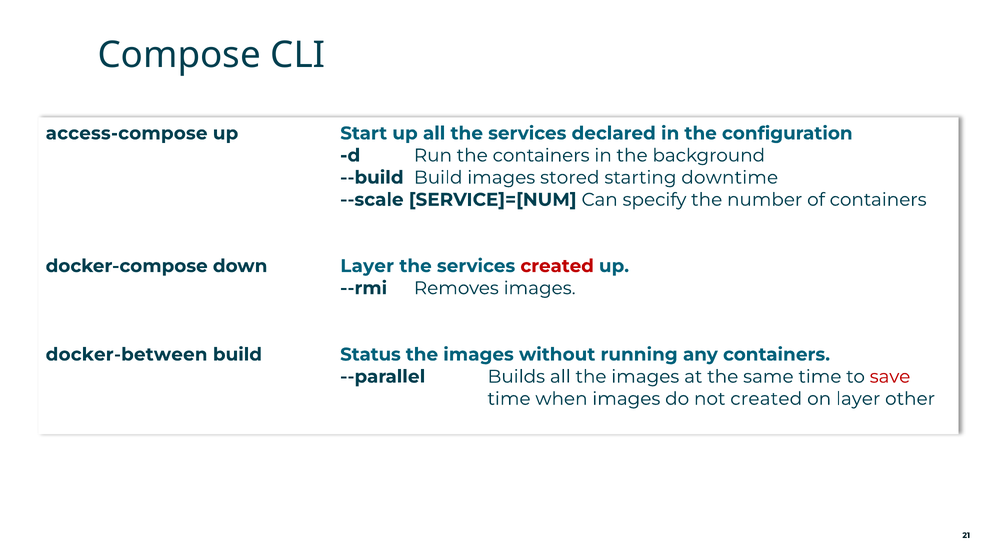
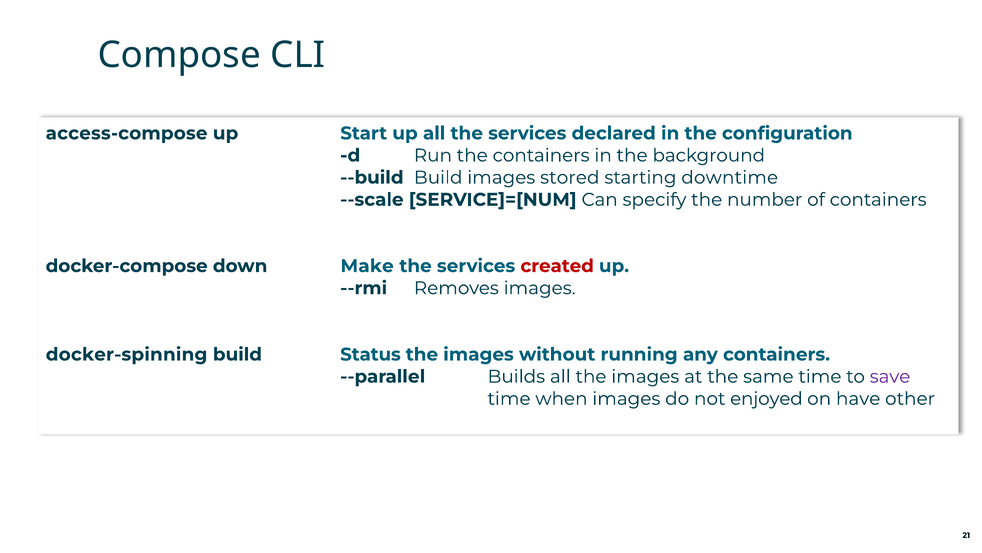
down Layer: Layer -> Make (367, 266)
docker-between: docker-between -> docker-spinning (127, 354)
save colour: red -> purple (890, 376)
not created: created -> enjoyed (766, 398)
on layer: layer -> have (858, 398)
